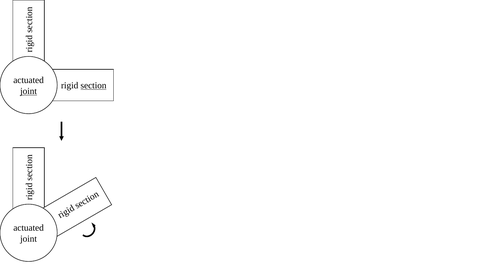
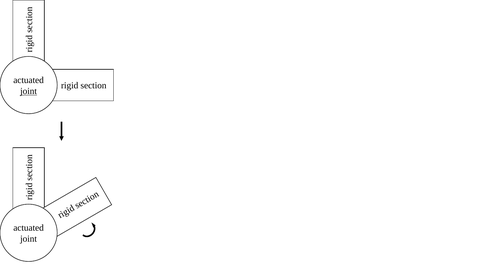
section underline: present -> none (94, 85)
